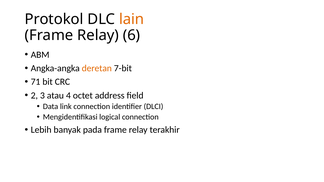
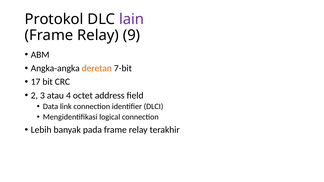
lain colour: orange -> purple (132, 19)
6: 6 -> 9 (132, 35)
71: 71 -> 17 (36, 82)
